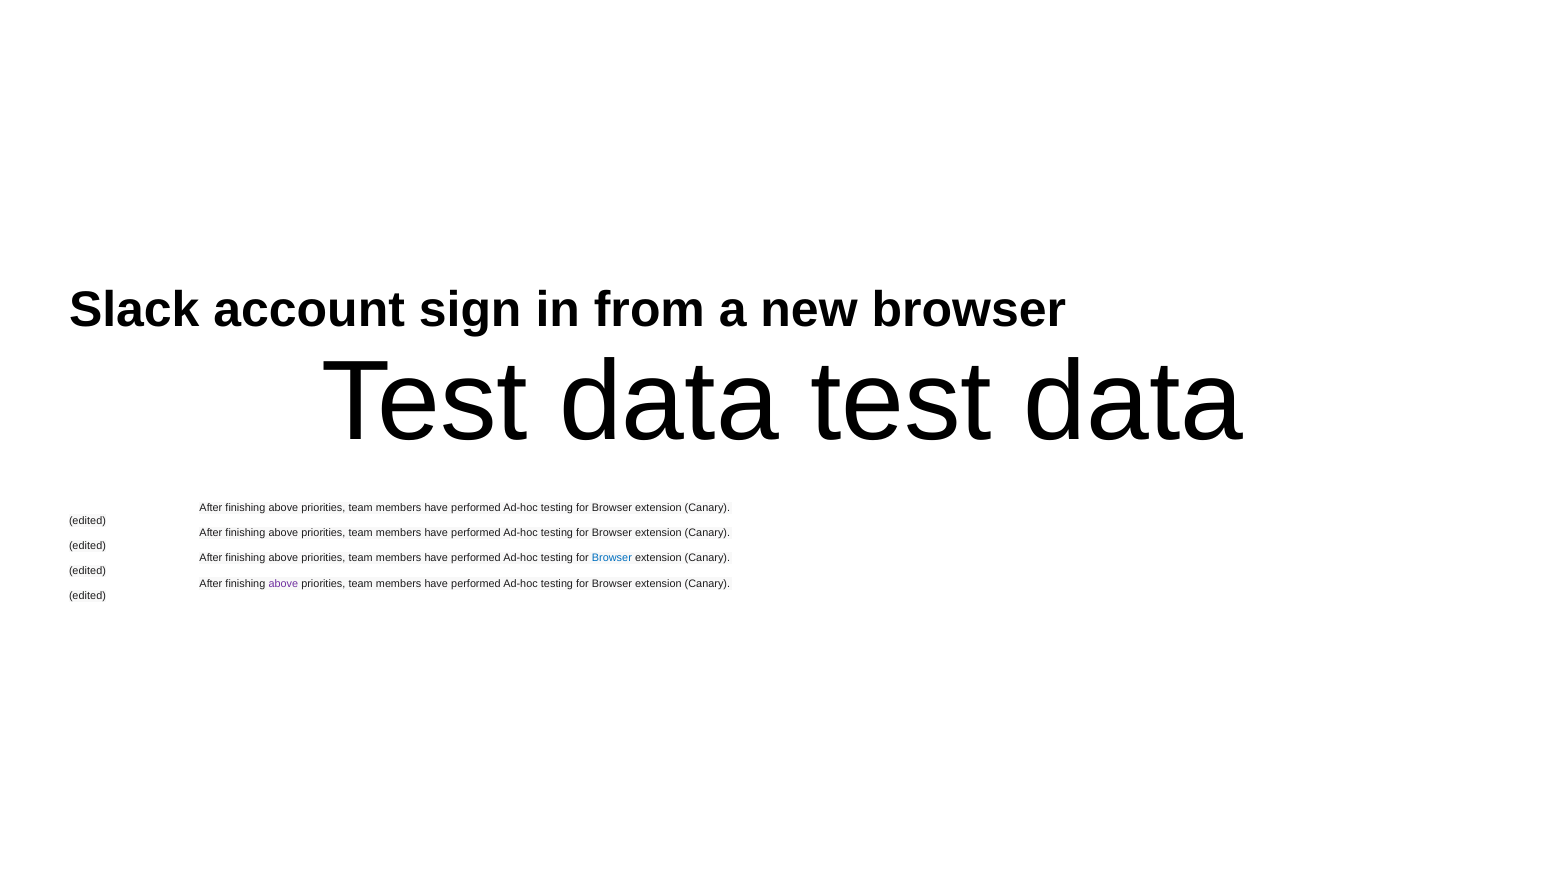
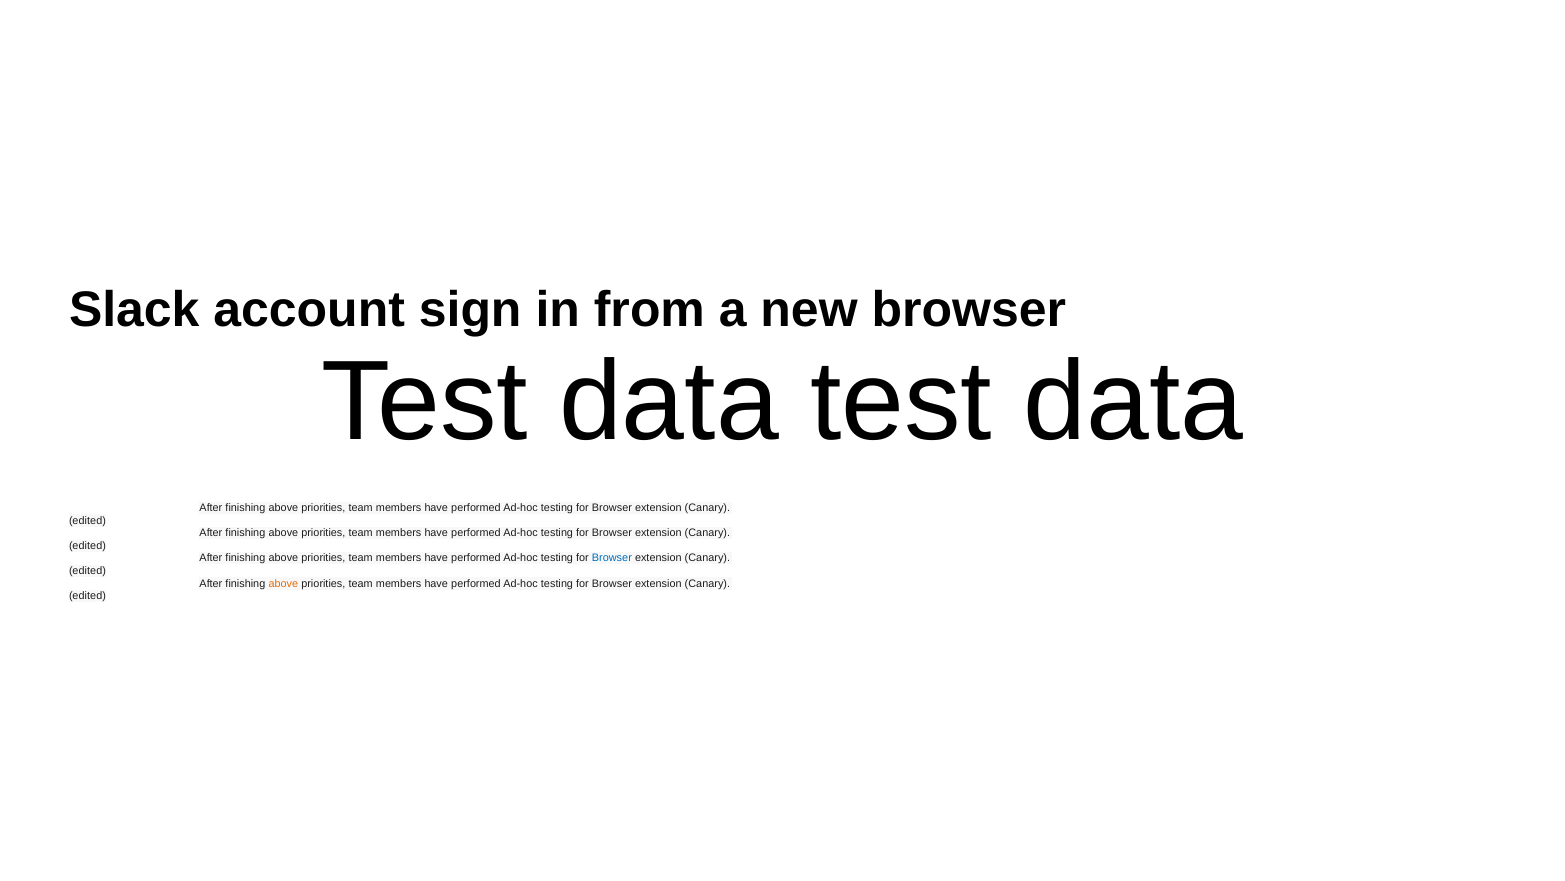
above colour: purple -> orange (283, 583)
